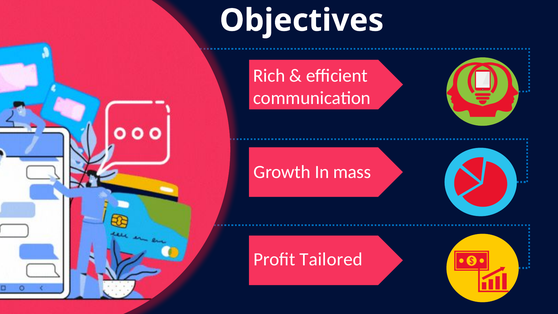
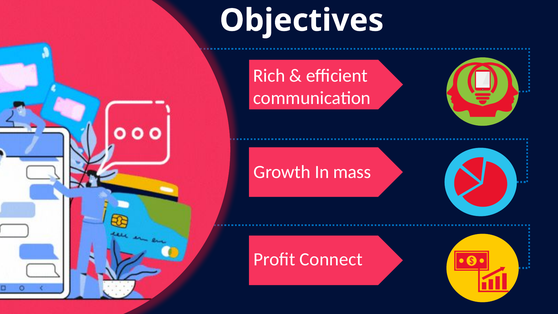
Tailored: Tailored -> Connect (331, 259)
